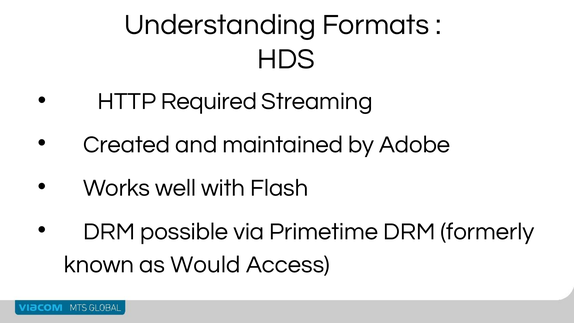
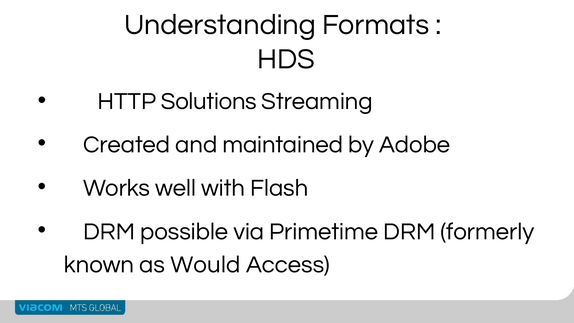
Required: Required -> Solutions (209, 101)
